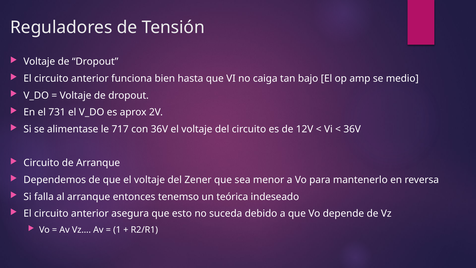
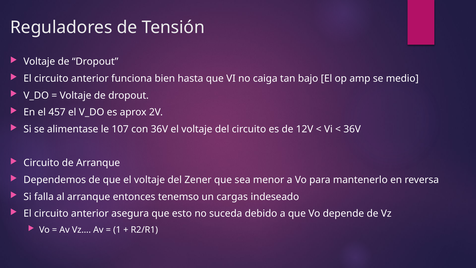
731: 731 -> 457 (57, 112)
717: 717 -> 107 (120, 129)
teórica: teórica -> cargas (232, 197)
